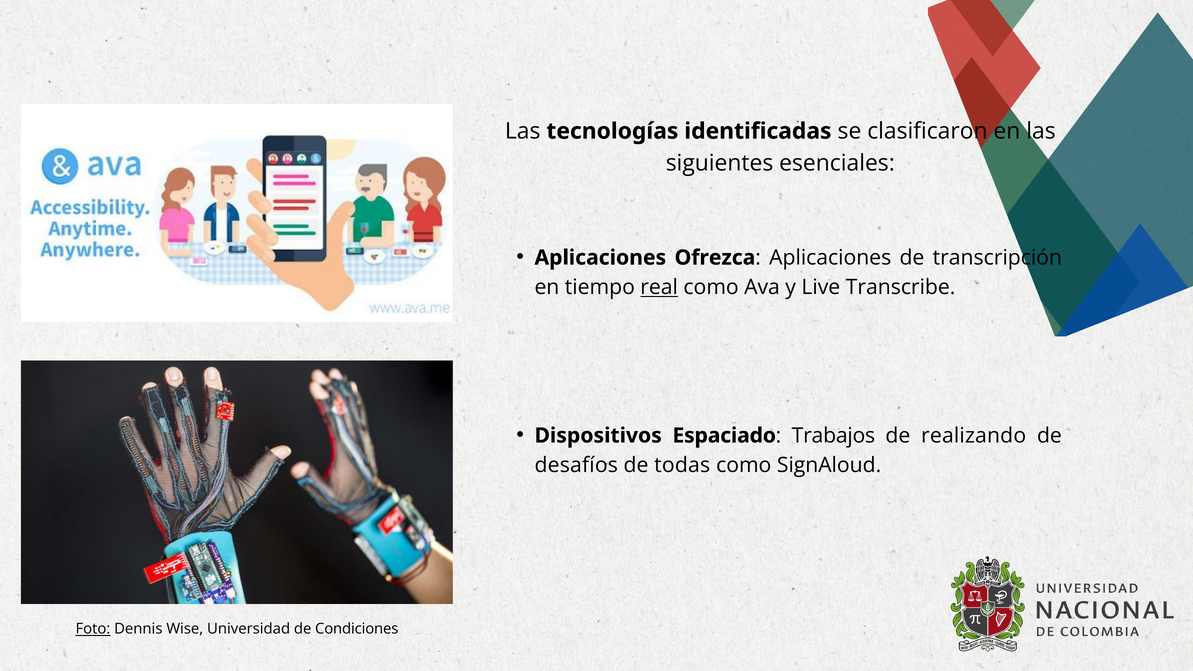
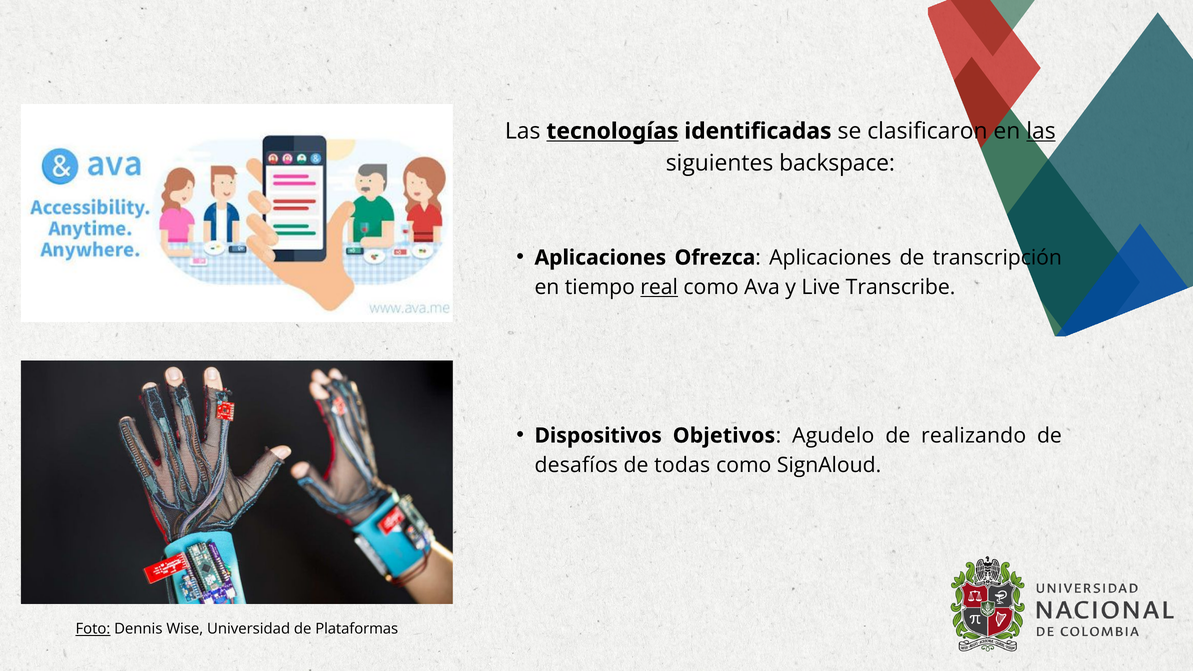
tecnologías underline: none -> present (612, 131)
las underline: none -> present (1041, 131)
esenciales: esenciales -> backspace (837, 163)
Espaciado: Espaciado -> Objetivos (724, 436)
Trabajos: Trabajos -> Agudelo (833, 436)
Condiciones: Condiciones -> Plataformas (357, 629)
